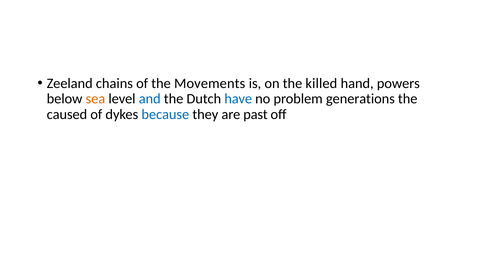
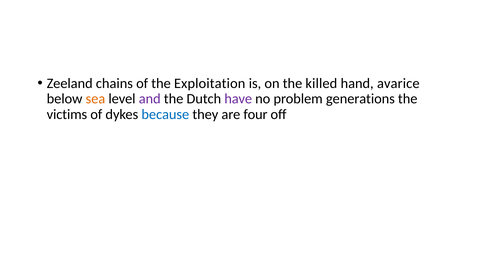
Movements: Movements -> Exploitation (210, 83)
powers: powers -> avarice (398, 83)
and colour: blue -> purple (150, 99)
have colour: blue -> purple (238, 99)
caused: caused -> victims (67, 114)
past: past -> four (255, 114)
